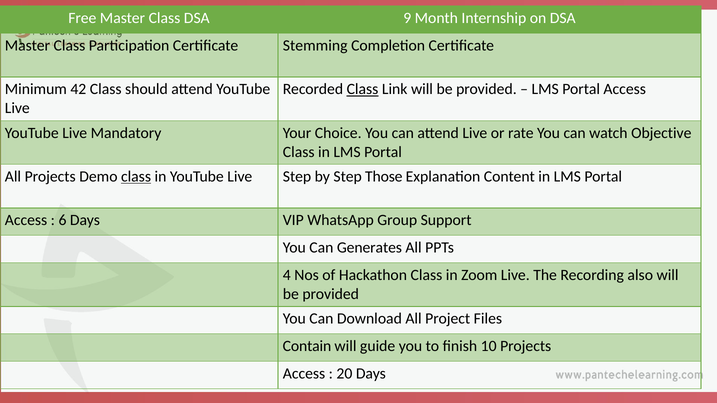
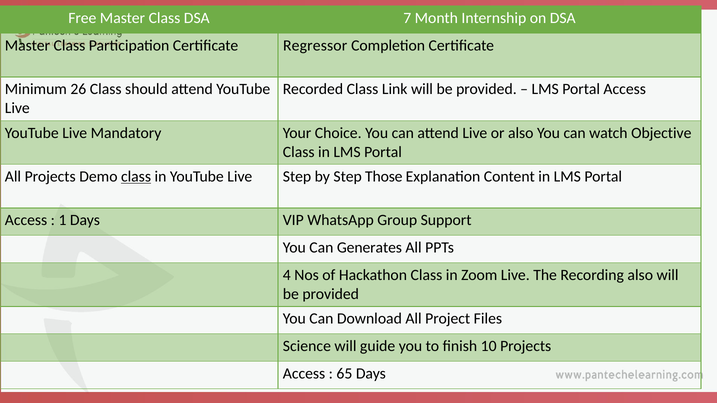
9: 9 -> 7 (407, 18)
Stemming: Stemming -> Regressor (315, 46)
42: 42 -> 26 (78, 89)
Class underline: present -> none (363, 89)
or rate: rate -> also (521, 133)
6: 6 -> 1 (62, 220)
Contain: Contain -> Science (307, 346)
20: 20 -> 65 (344, 374)
